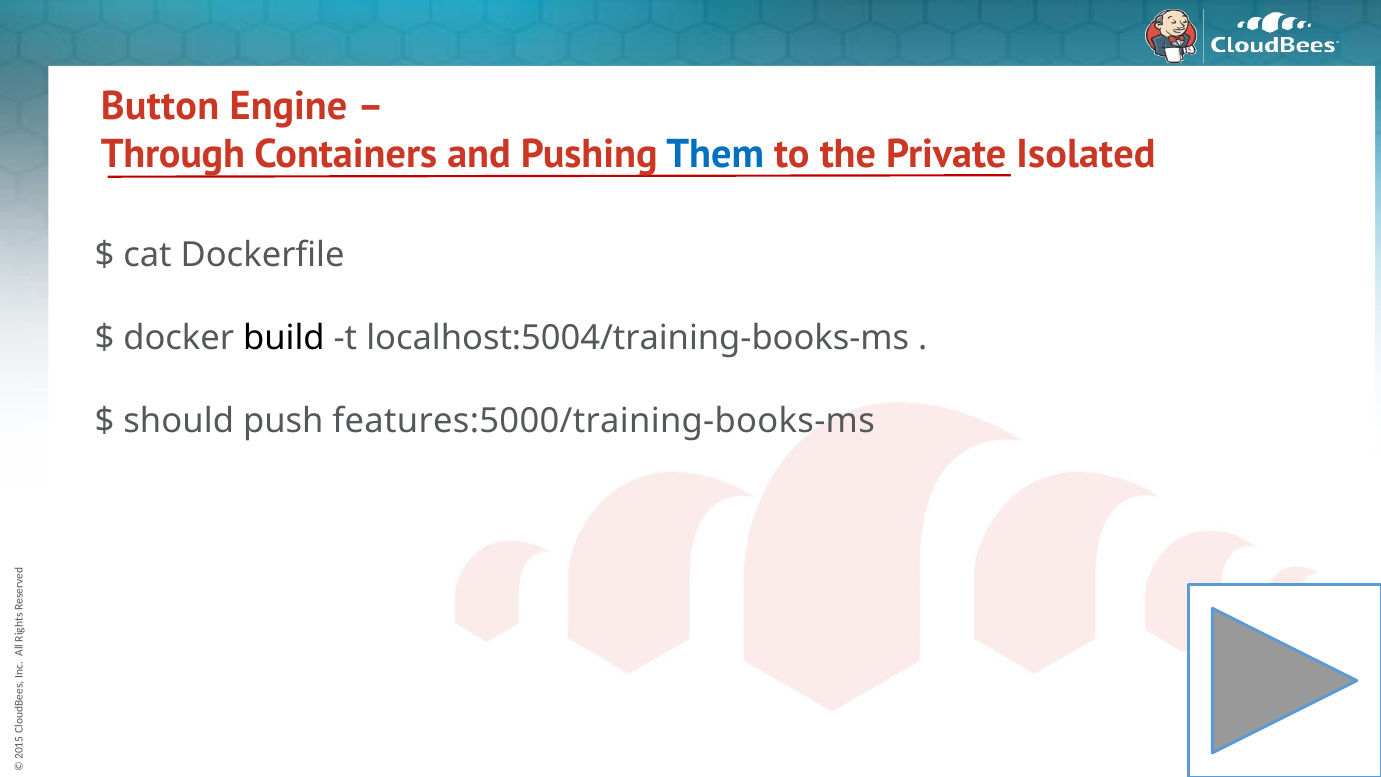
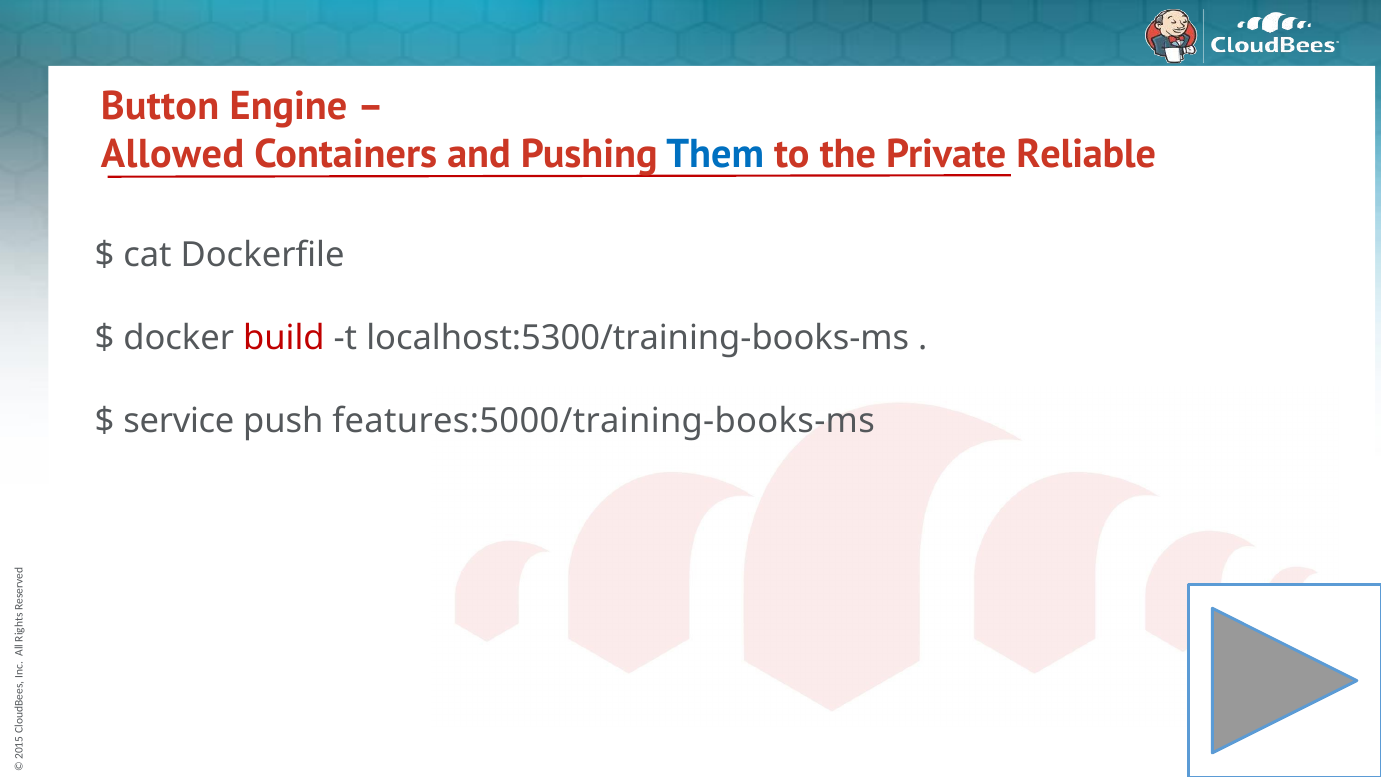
Through: Through -> Allowed (173, 154)
Isolated: Isolated -> Reliable (1086, 154)
build colour: black -> red (284, 338)
localhost:5004/training-books-ms: localhost:5004/training-books-ms -> localhost:5300/training-books-ms (638, 338)
should: should -> service (179, 421)
